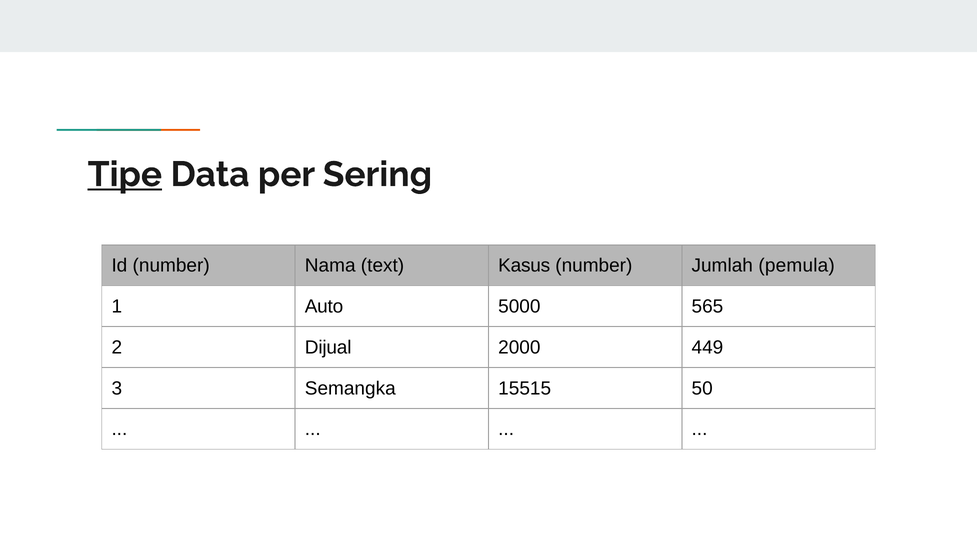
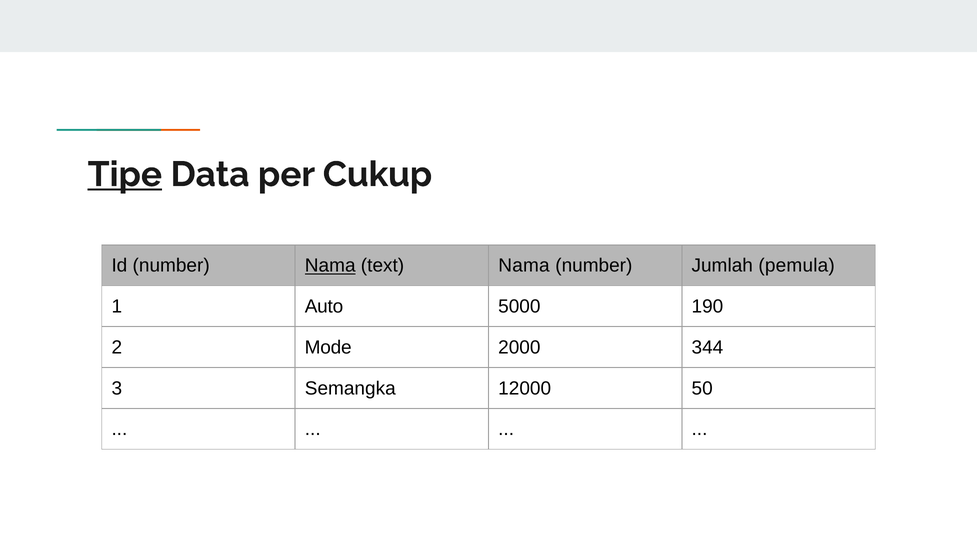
Sering: Sering -> Cukup (377, 174)
Nama underline: none -> present (330, 265)
text Kasus: Kasus -> Nama (524, 265)
565: 565 -> 190 (707, 306)
Dijual: Dijual -> Mode (328, 347)
449: 449 -> 344 (707, 347)
15515: 15515 -> 12000 (525, 388)
